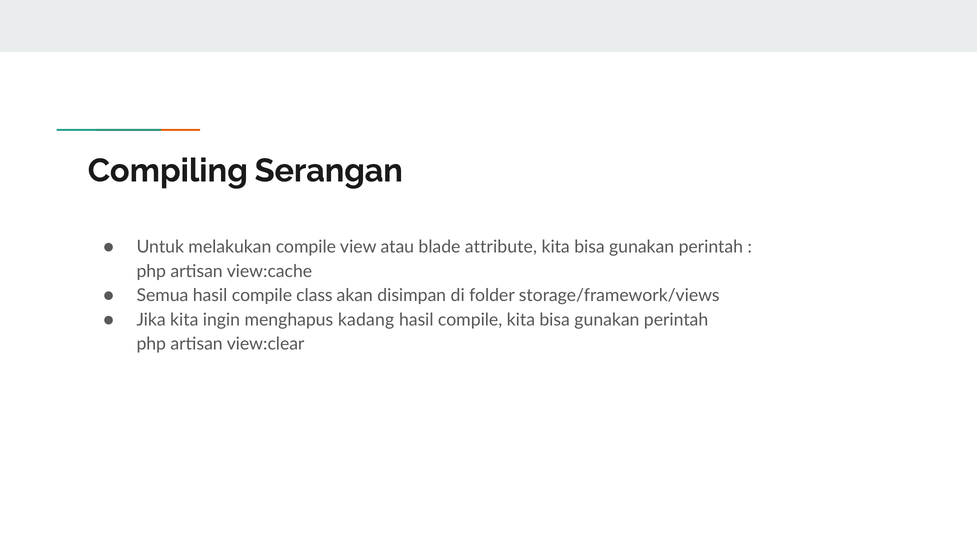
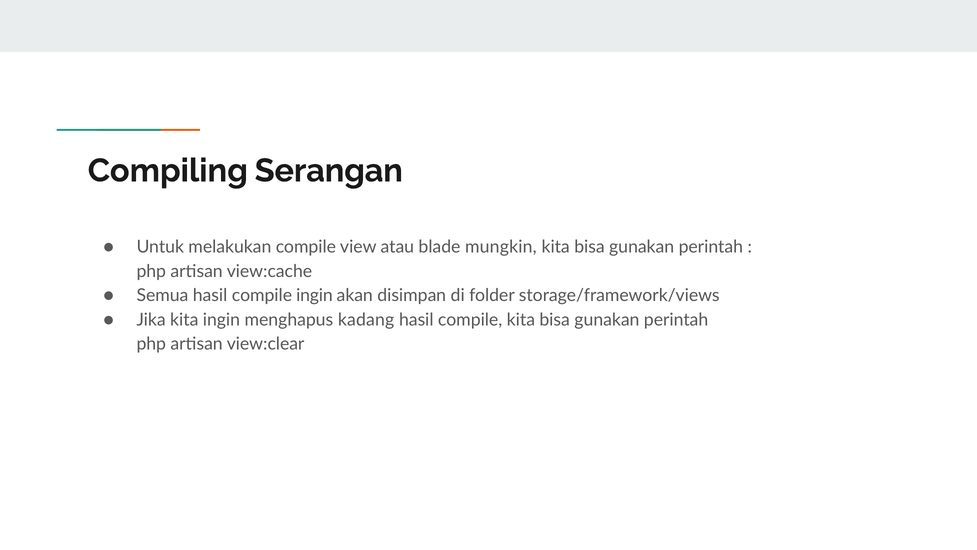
attribute: attribute -> mungkin (501, 247)
compile class: class -> ingin (314, 295)
